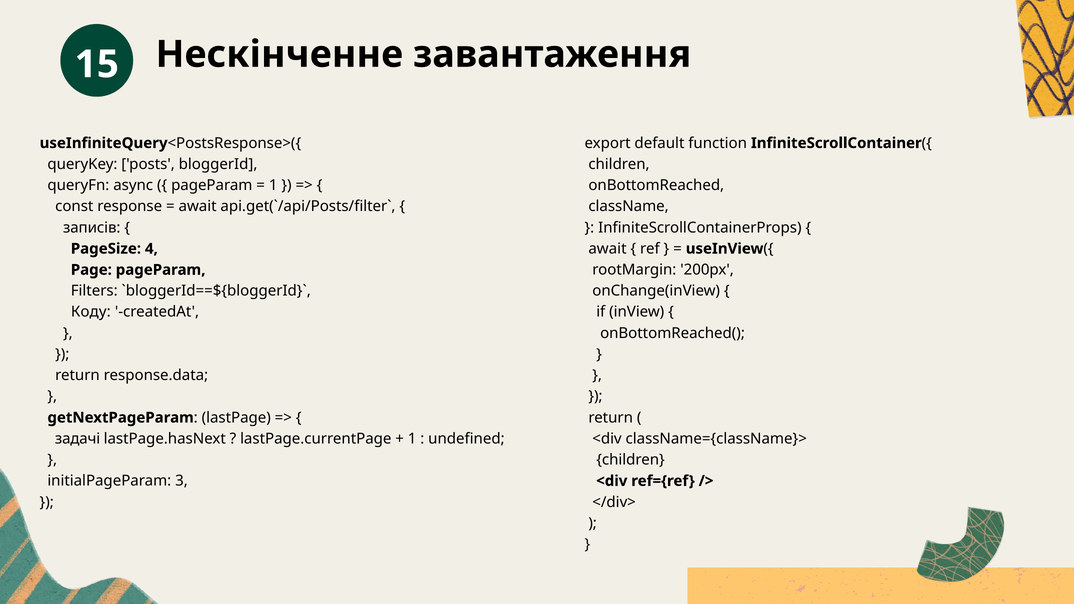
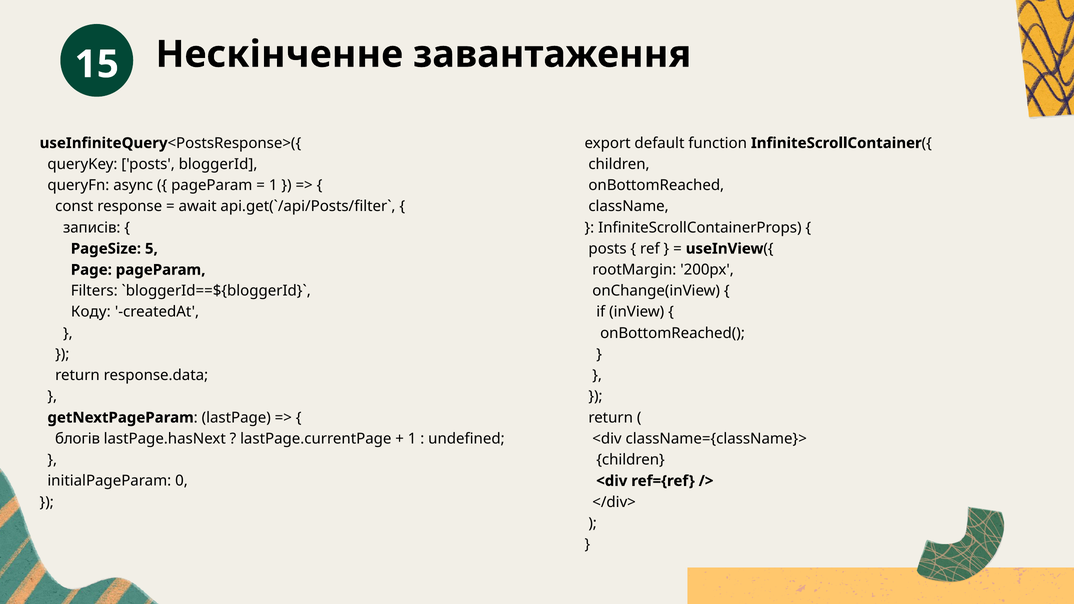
await: await -> posts (608, 249)
4: 4 -> 5 (151, 249)
задачі: задачі -> блогів (78, 439)
3: 3 -> 0 (182, 481)
